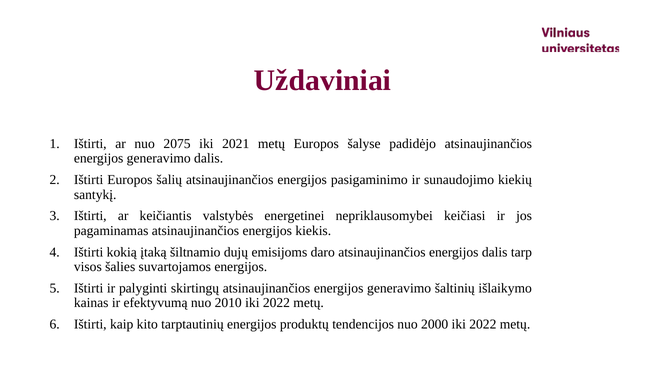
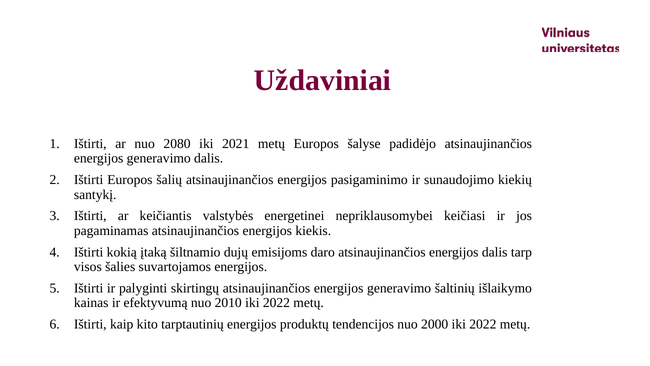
2075: 2075 -> 2080 (177, 144)
